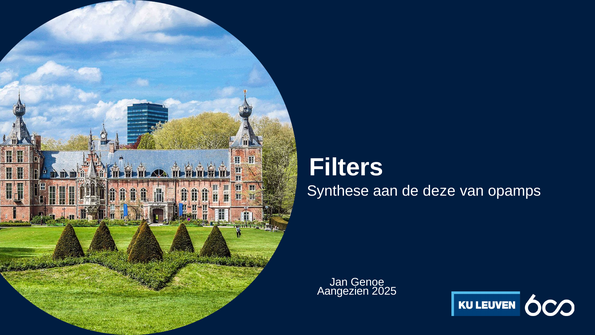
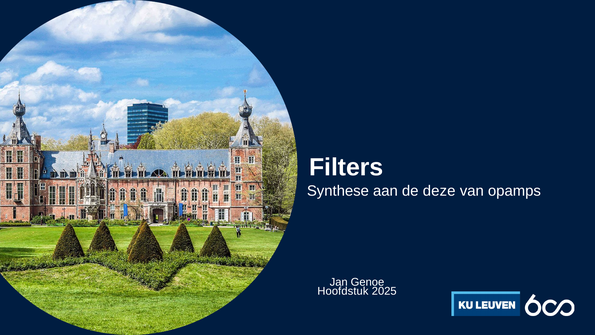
Aangezien: Aangezien -> Hoofdstuk (343, 291)
